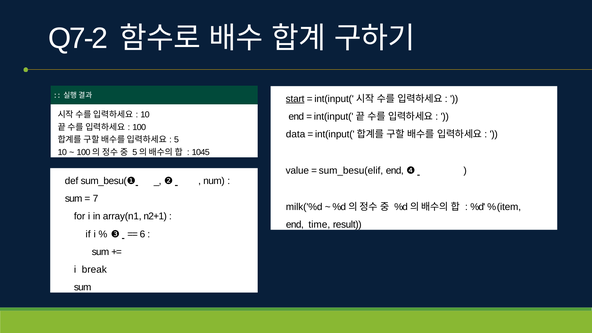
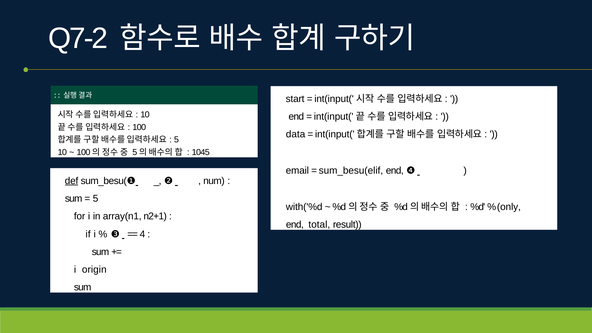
start underline: present -> none (295, 99)
value: value -> email (297, 171)
def underline: none -> present (72, 181)
7: 7 -> 5 (96, 199)
milk('%d: milk('%d -> with('%d (304, 207)
item: item -> only (509, 207)
time: time -> total (319, 225)
6: 6 -> 4 (142, 234)
break: break -> origin (94, 270)
